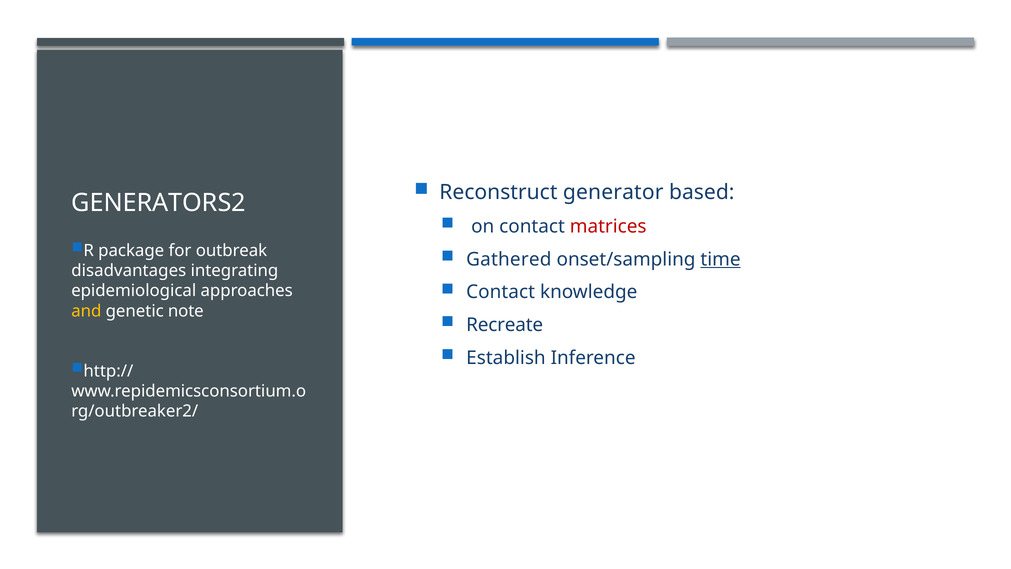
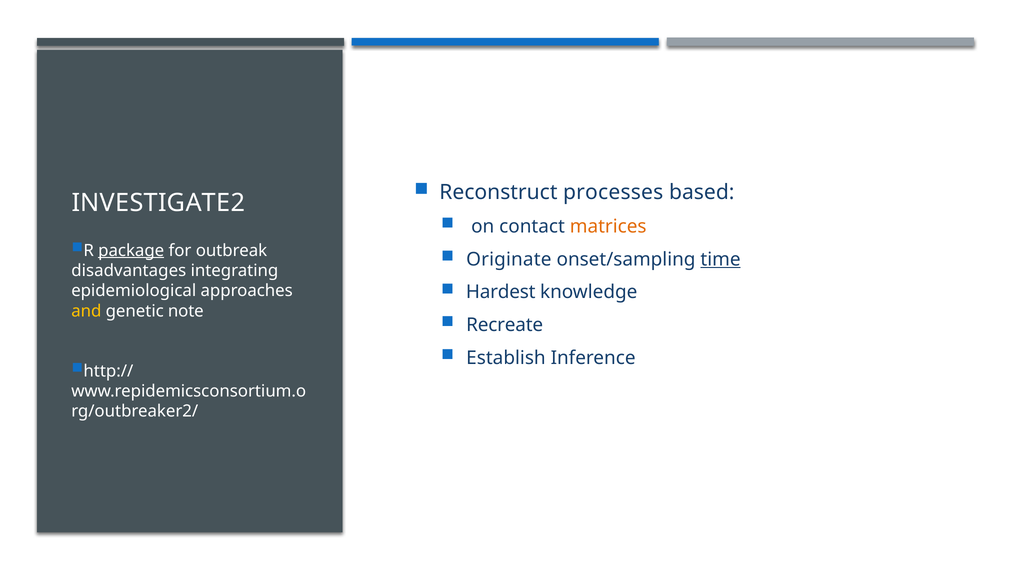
generator: generator -> processes (613, 192)
GENERATORS2: GENERATORS2 -> INVESTIGATE2 (158, 203)
matrices colour: red -> orange (608, 226)
package underline: none -> present (131, 250)
Gathered: Gathered -> Originate (509, 259)
Contact: Contact -> Hardest (501, 292)
